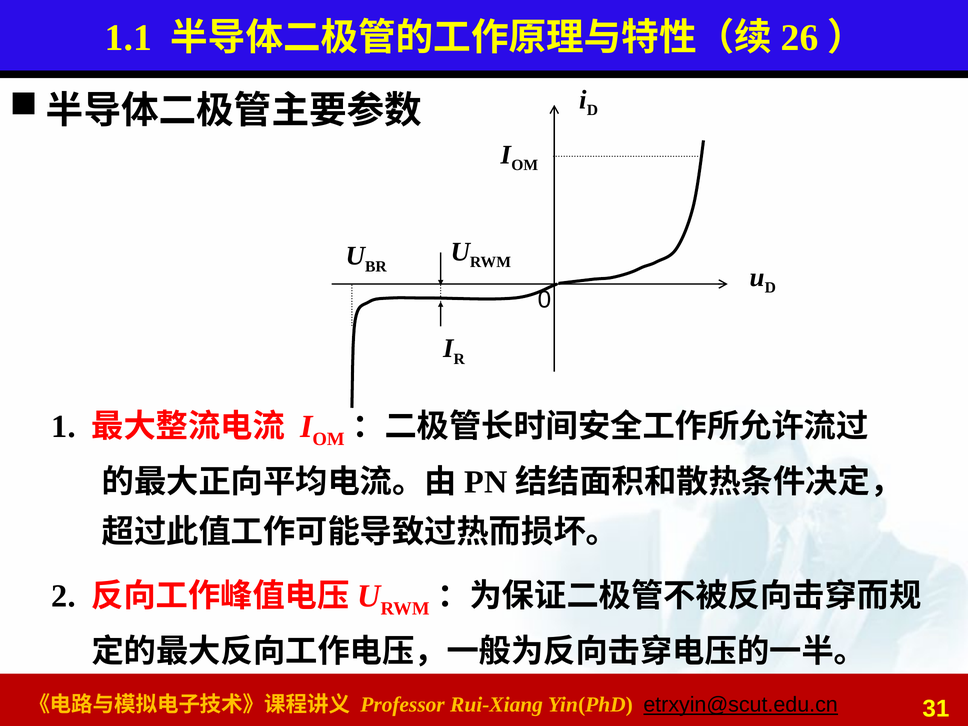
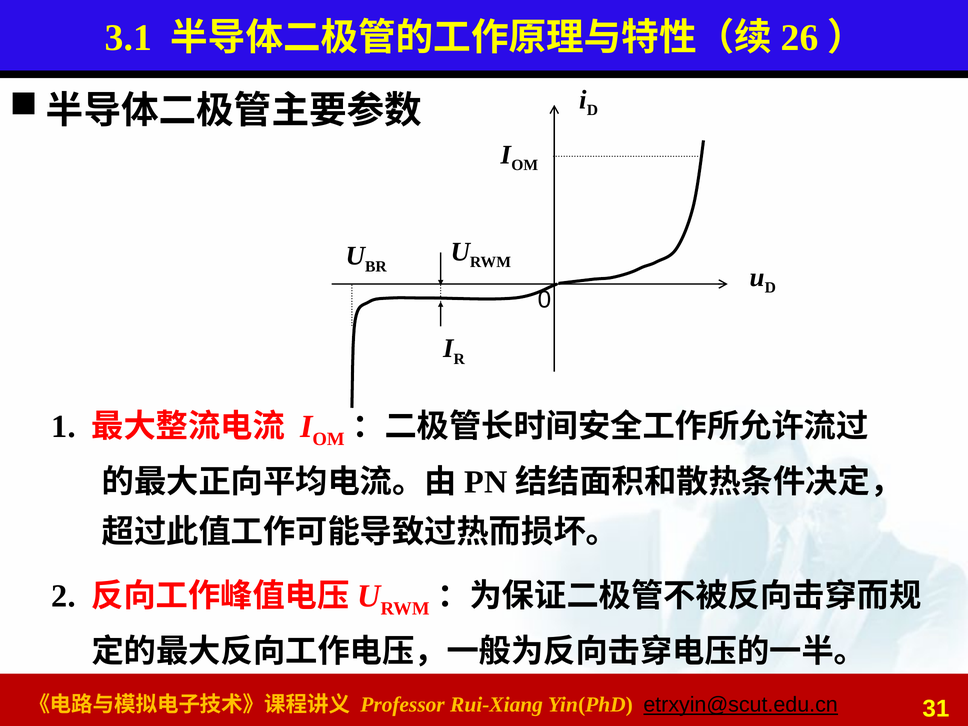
1.1: 1.1 -> 3.1 (128, 38)
